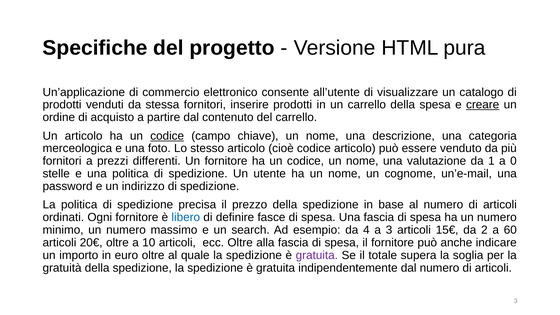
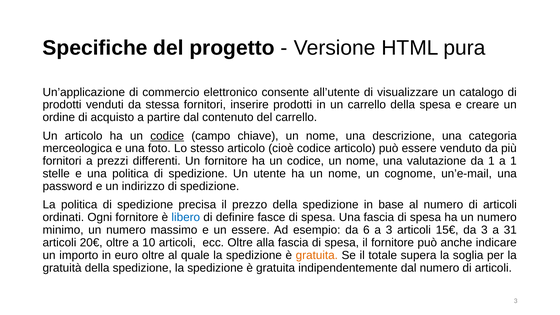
creare underline: present -> none (483, 105)
a 0: 0 -> 1 (513, 161)
un search: search -> essere (251, 230)
4: 4 -> 6 (366, 230)
da 2: 2 -> 3 (484, 230)
60: 60 -> 31 (510, 230)
gratuita colour: purple -> orange (317, 255)
